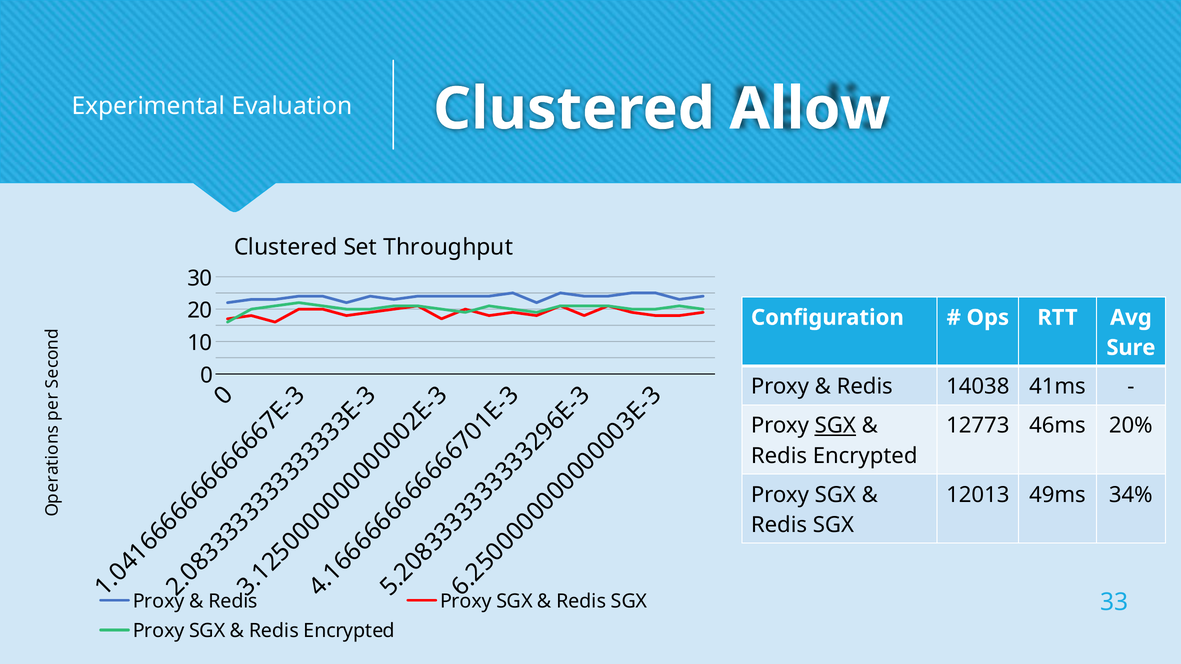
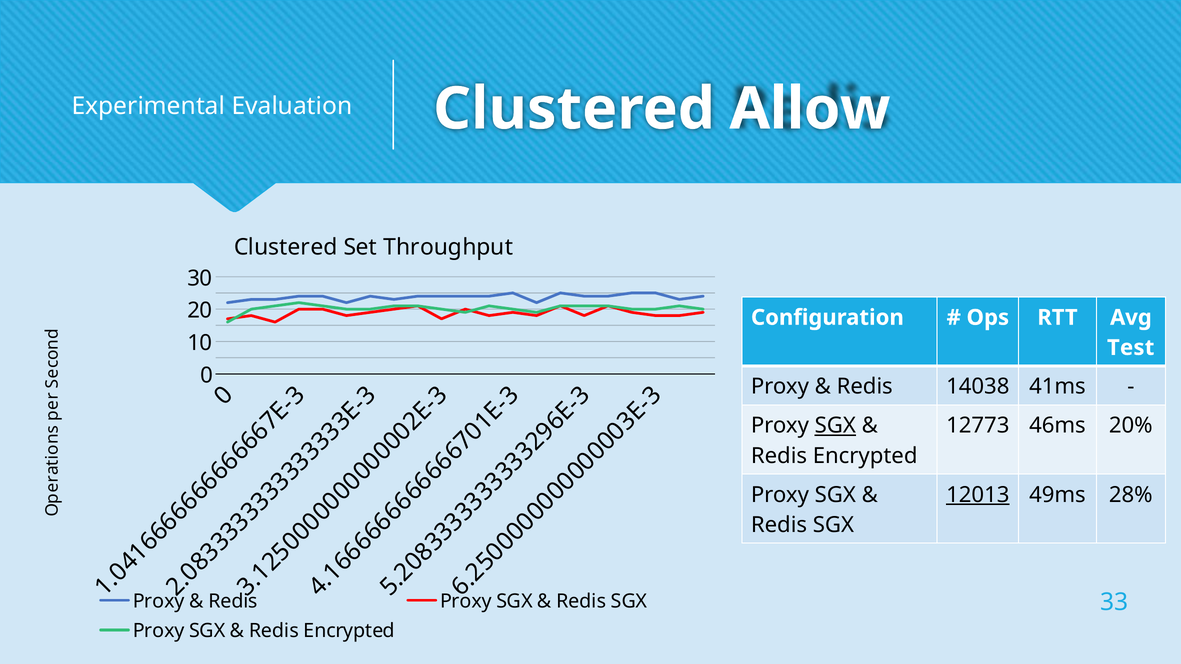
Sure: Sure -> Test (1131, 348)
12013 underline: none -> present (978, 495)
34%: 34% -> 28% (1131, 495)
